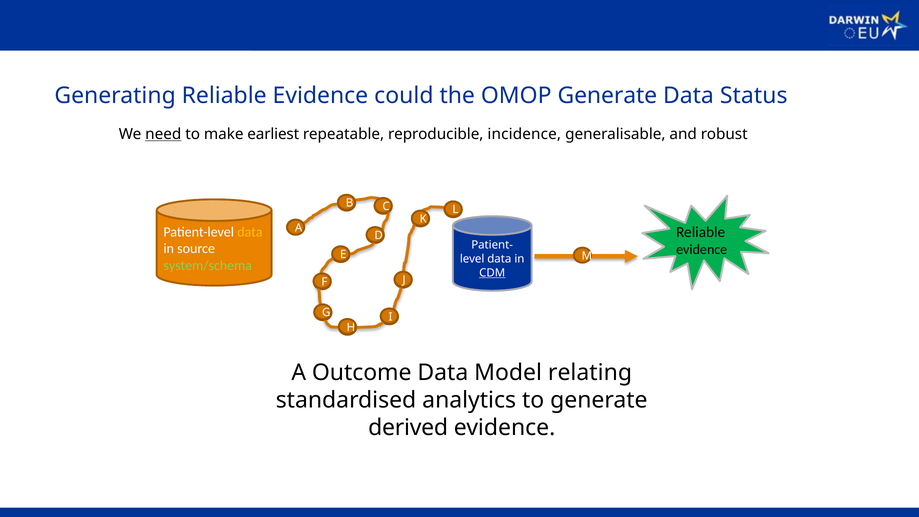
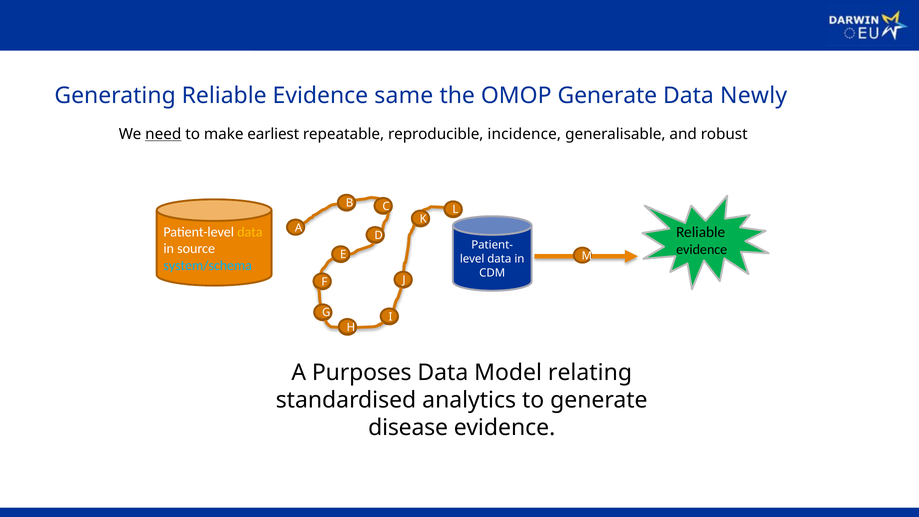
could: could -> same (404, 96)
Status: Status -> Newly (754, 96)
system/schema colour: light green -> light blue (208, 266)
CDM underline: present -> none (492, 273)
Outcome: Outcome -> Purposes (362, 373)
derived: derived -> disease (408, 428)
